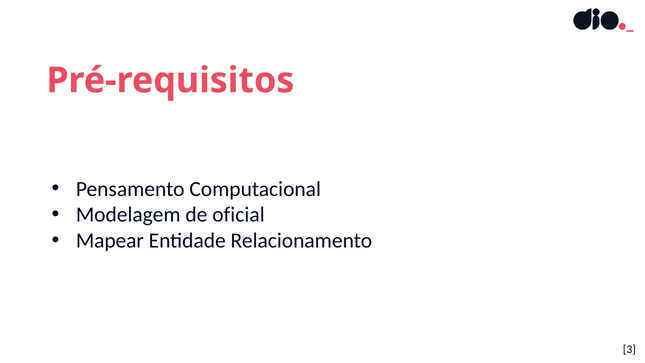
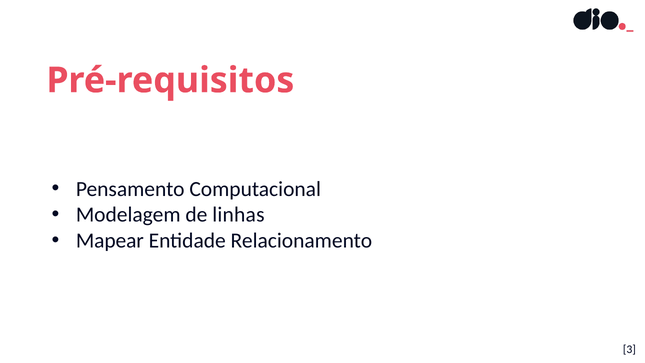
oficial: oficial -> linhas (238, 215)
